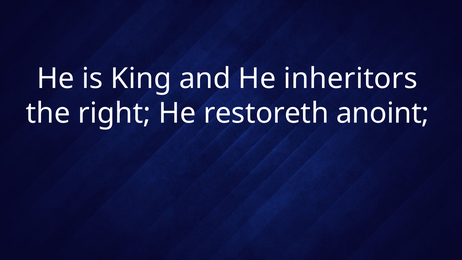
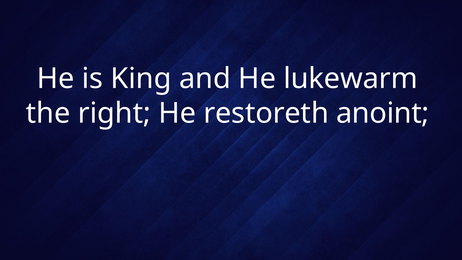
inheritors: inheritors -> lukewarm (351, 78)
